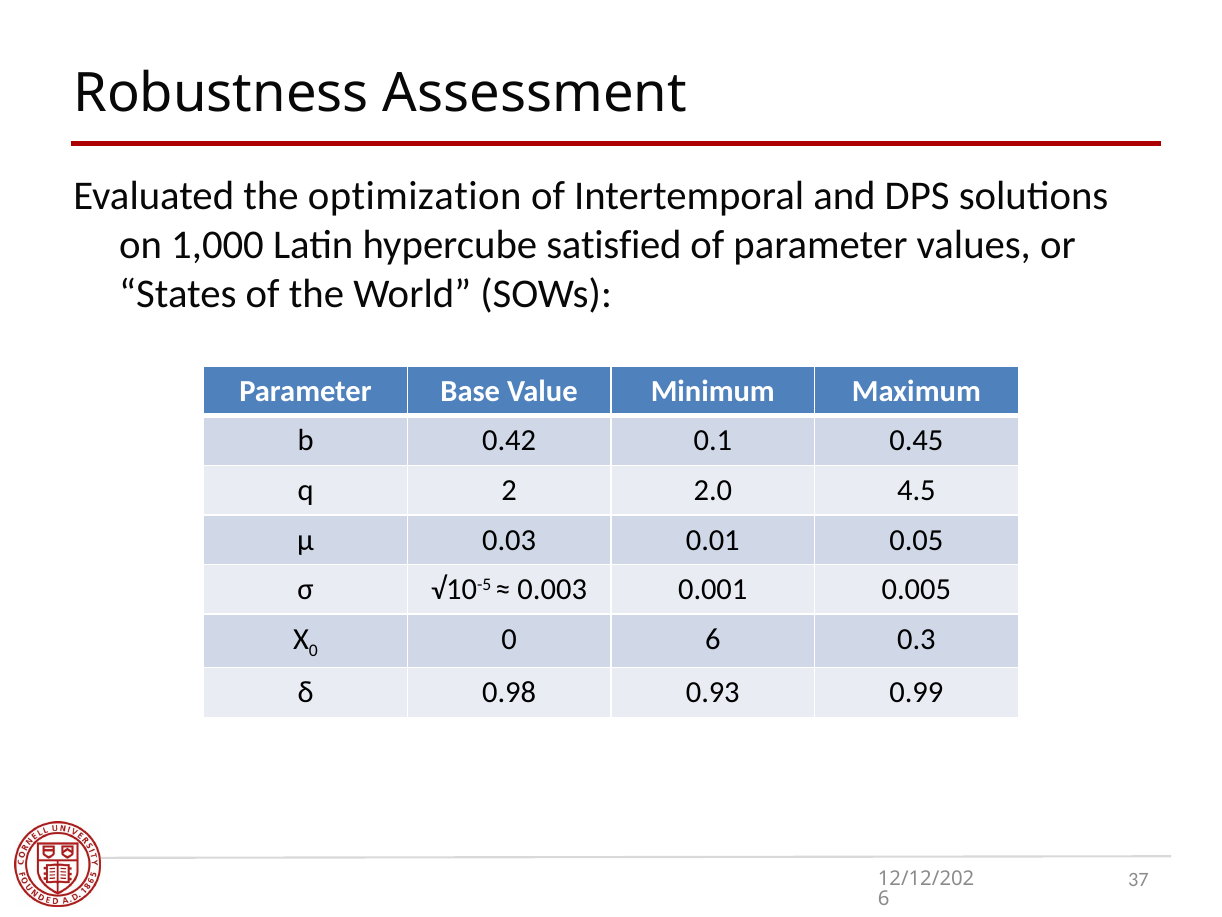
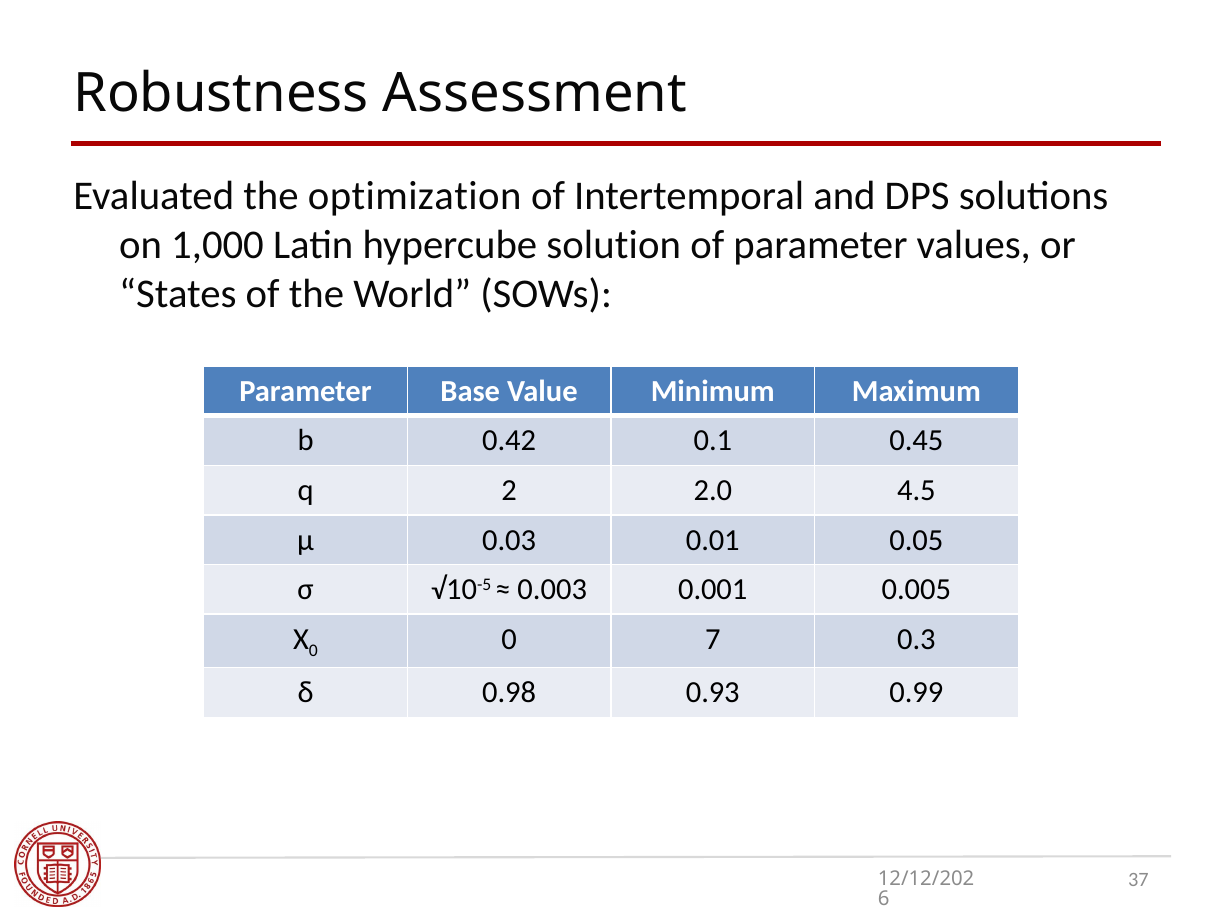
satisfied: satisfied -> solution (614, 245)
0 6: 6 -> 7 (713, 639)
